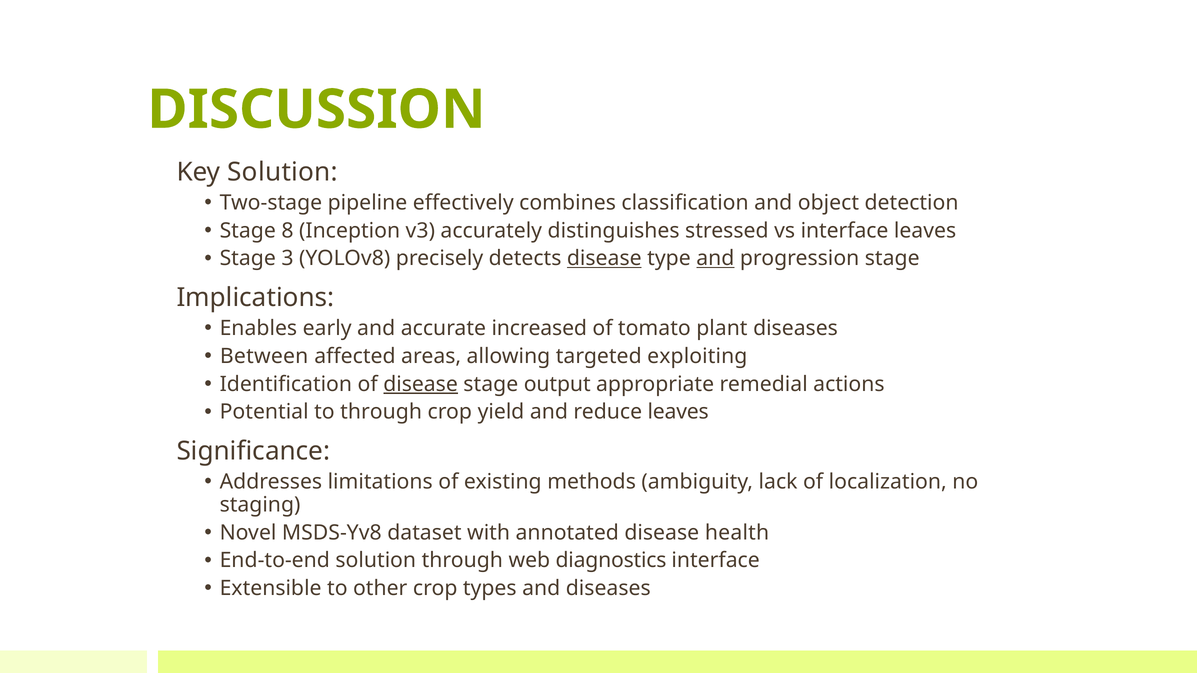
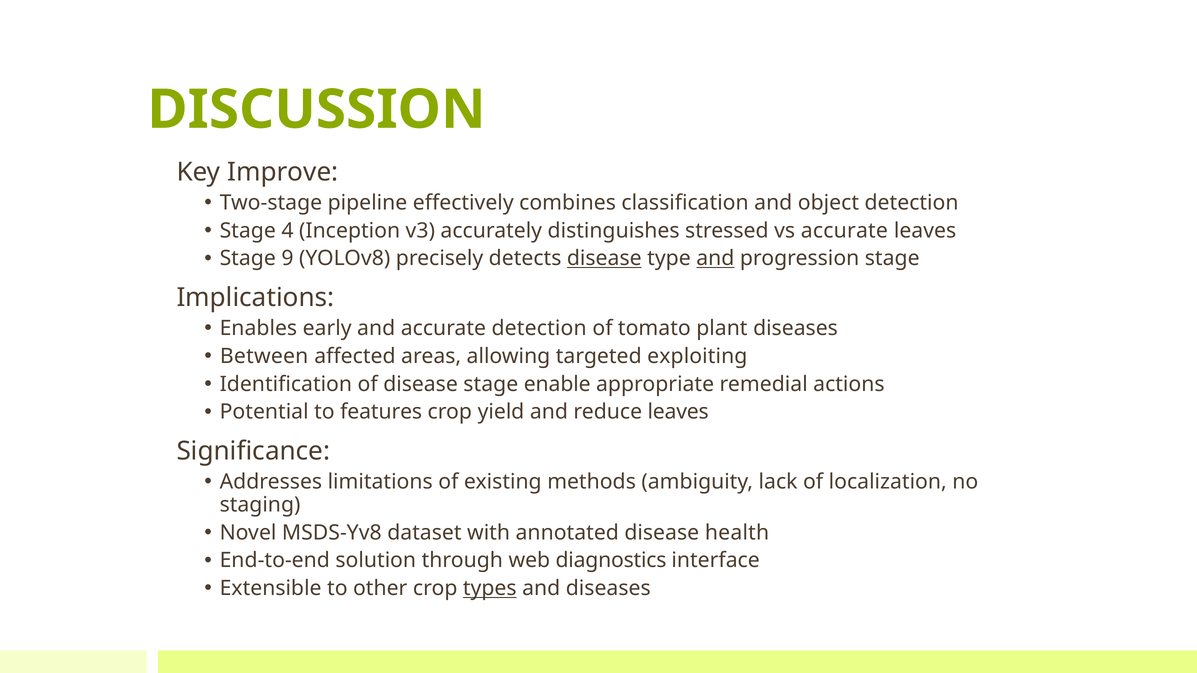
Key Solution: Solution -> Improve (283, 172)
8: 8 -> 4 (288, 231)
vs interface: interface -> accurate (844, 231)
3: 3 -> 9 (288, 259)
accurate increased: increased -> detection (539, 328)
disease underline: present -> none (421, 384)
output: output -> enable (557, 384)
to through: through -> features (381, 412)
types underline: none -> present (490, 589)
